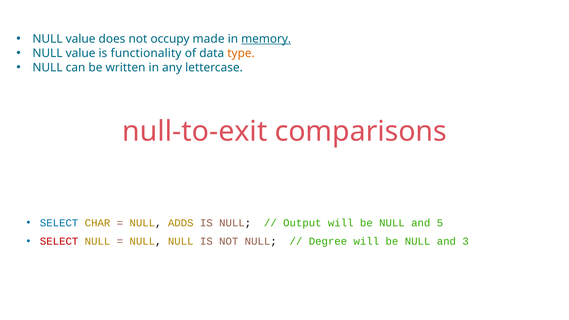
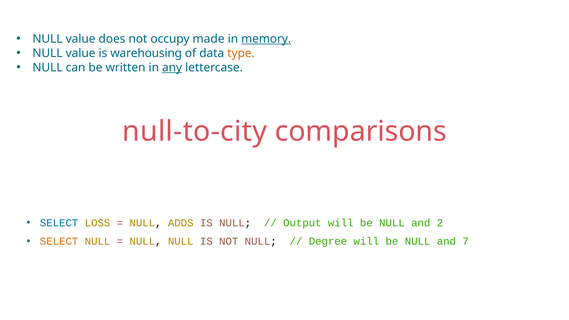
functionality: functionality -> warehousing (146, 53)
any underline: none -> present (172, 67)
null-to-exit: null-to-exit -> null-to-city (195, 131)
CHAR: CHAR -> LOSS (98, 223)
5: 5 -> 2 (440, 223)
SELECT colour: red -> orange (59, 242)
3: 3 -> 7 (466, 242)
